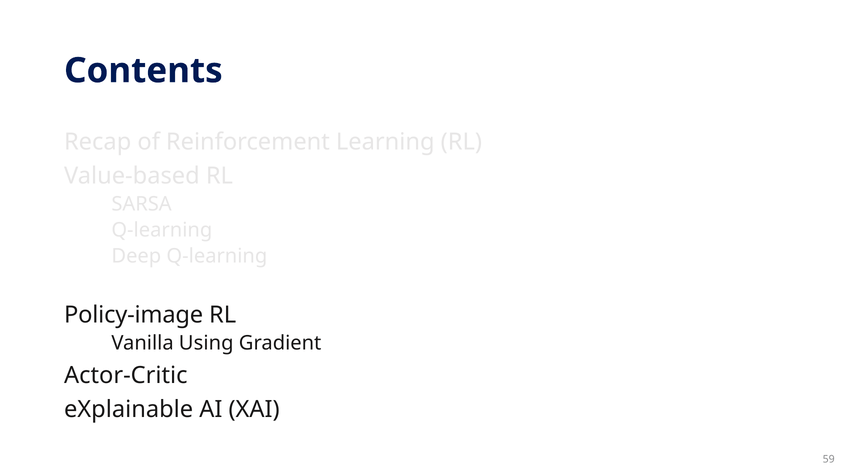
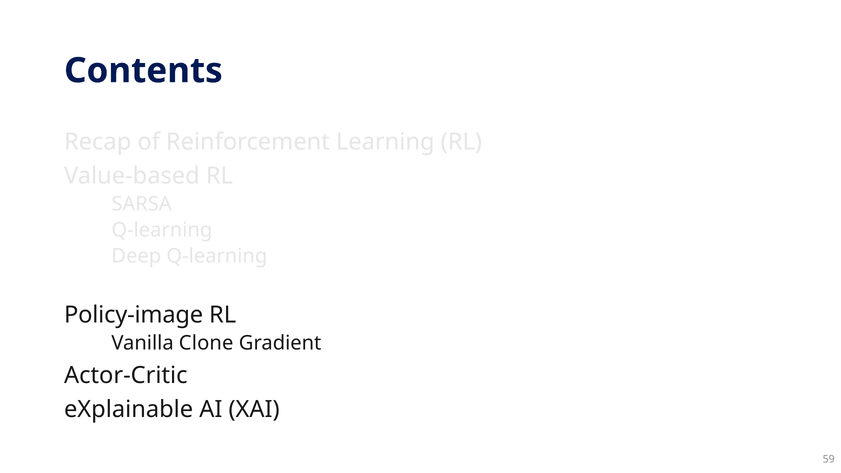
Using: Using -> Clone (206, 343)
